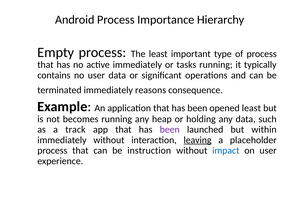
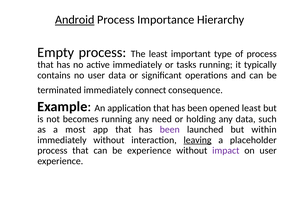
Android underline: none -> present (75, 20)
reasons: reasons -> connect (151, 90)
heap: heap -> need (162, 119)
track: track -> most (75, 129)
be instruction: instruction -> experience (149, 151)
impact colour: blue -> purple (226, 151)
